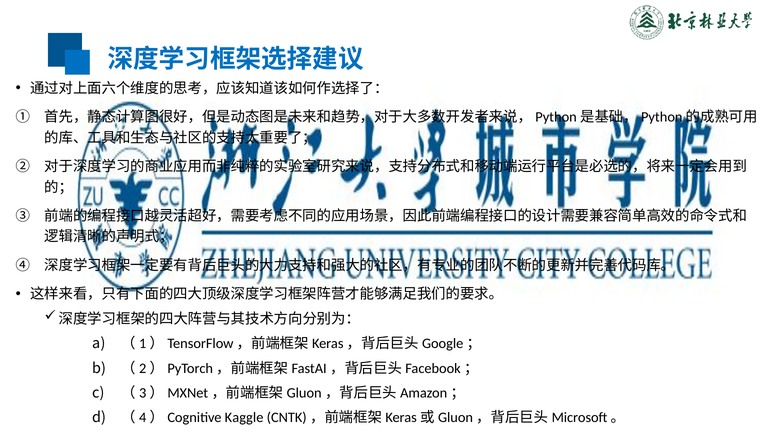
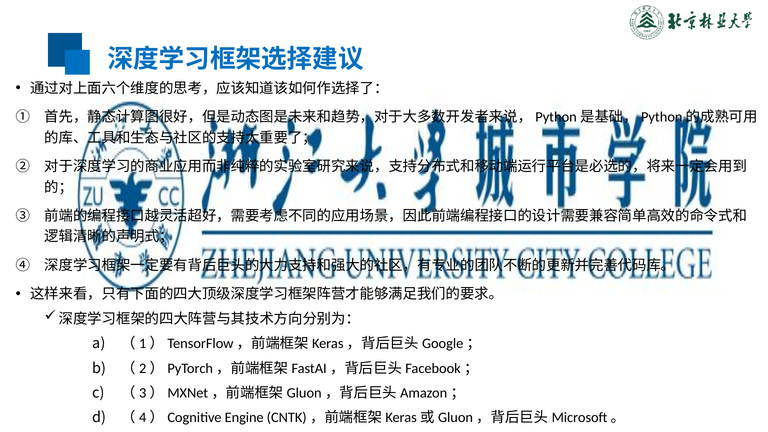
Kaggle: Kaggle -> Engine (244, 418)
